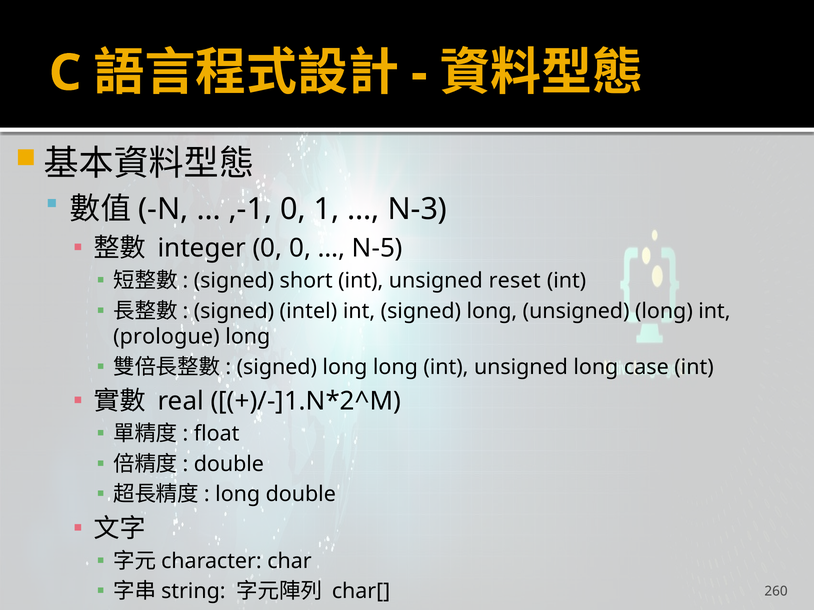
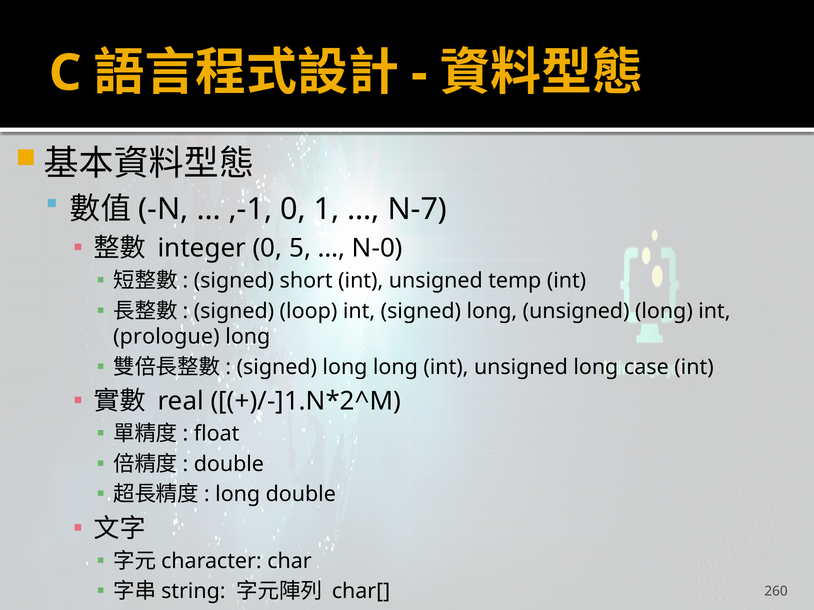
N-3: N-3 -> N-7 (417, 209)
0 0: 0 -> 5 (300, 248)
N-5: N-5 -> N-0 (377, 248)
reset: reset -> temp (515, 281)
intel: intel -> loop (308, 311)
